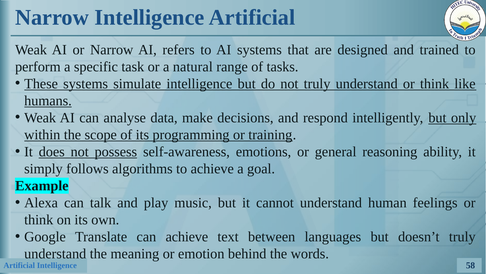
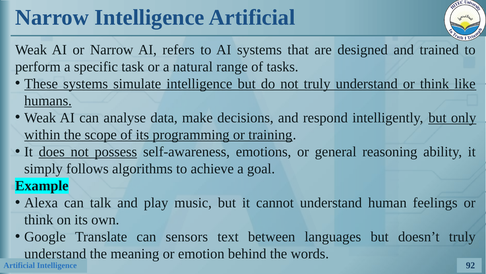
can achieve: achieve -> sensors (187, 236)
58: 58 -> 92 (470, 265)
